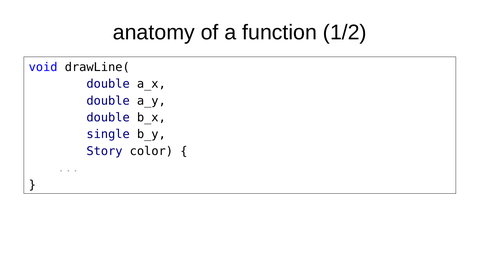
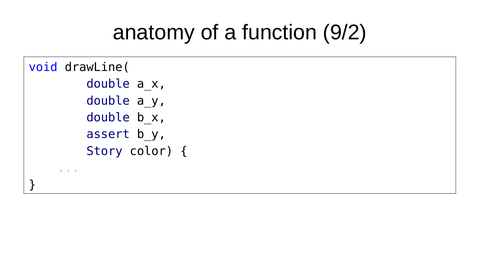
1/2: 1/2 -> 9/2 (345, 32)
single: single -> assert (108, 134)
